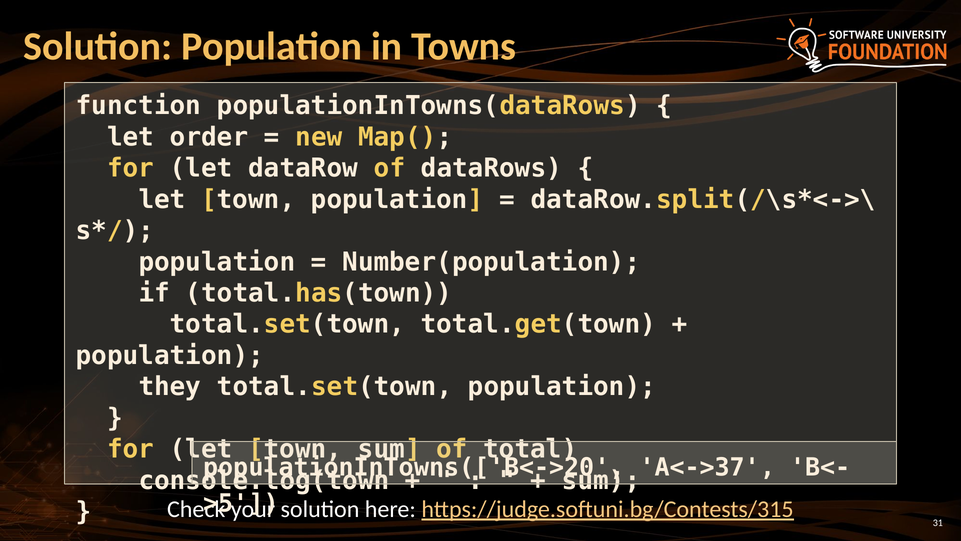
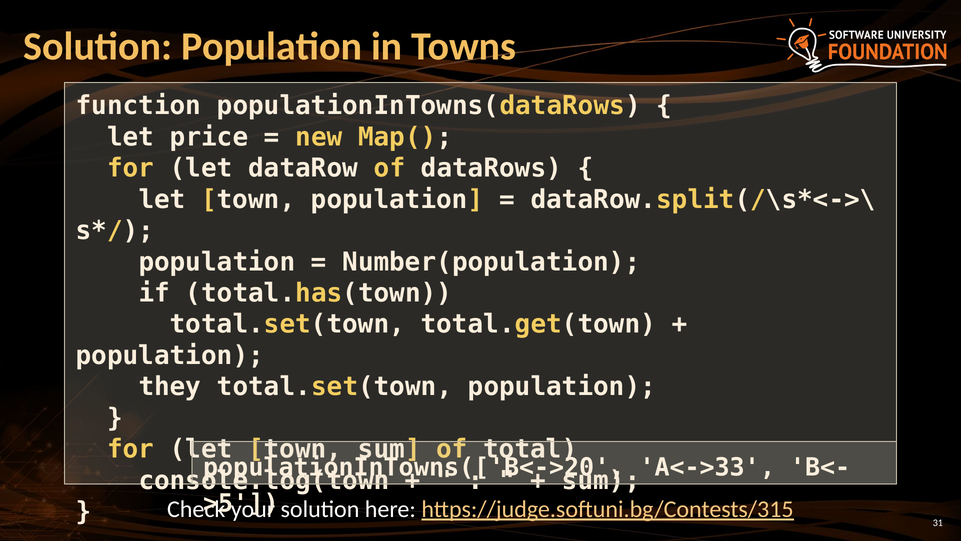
order: order -> price (209, 137)
A<->37: A<->37 -> A<->33 (707, 467)
